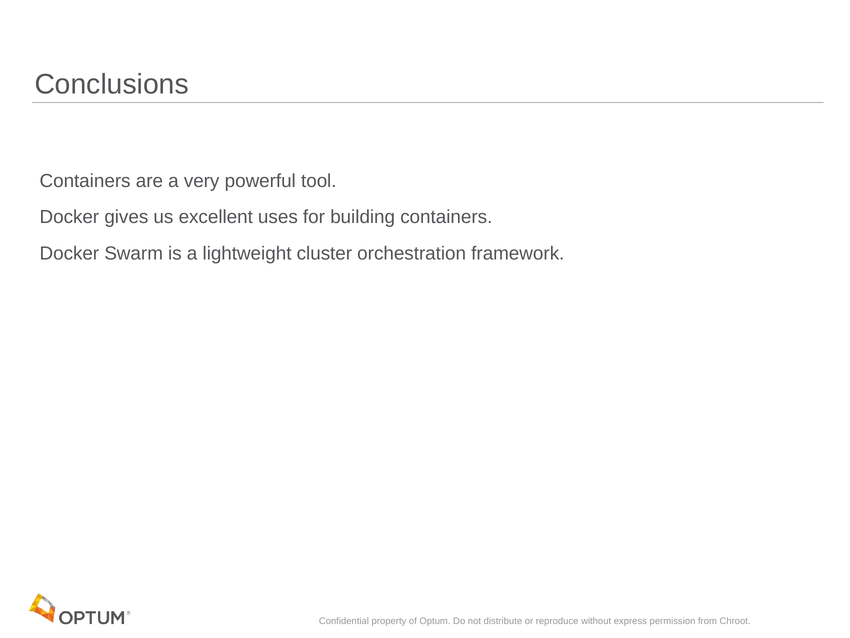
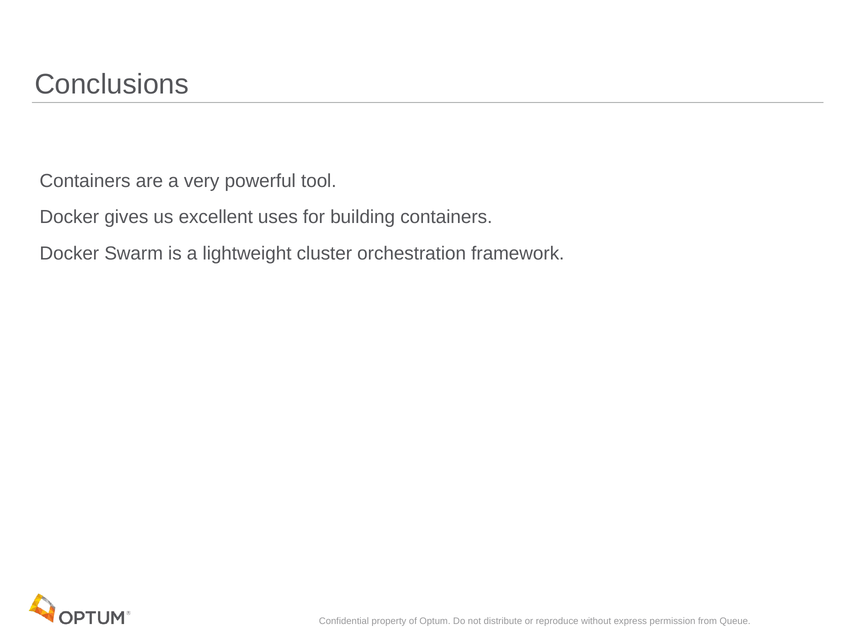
Chroot: Chroot -> Queue (735, 621)
